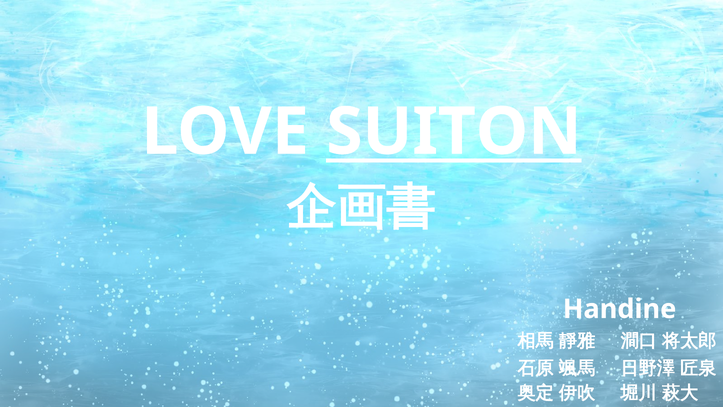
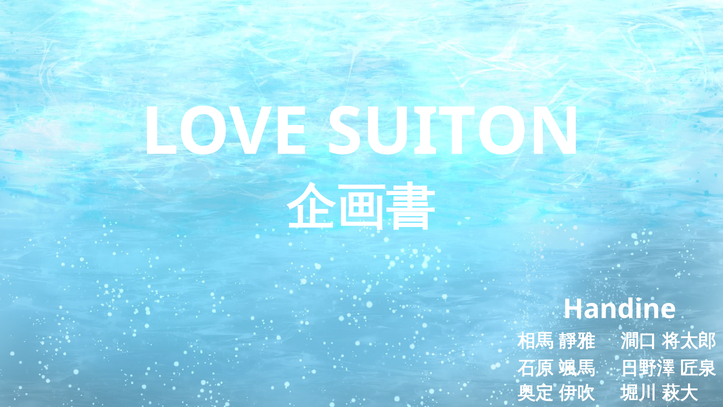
SUITON underline: present -> none (454, 132)
